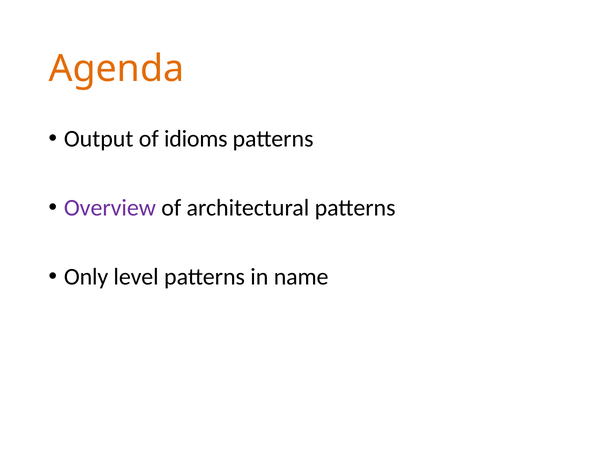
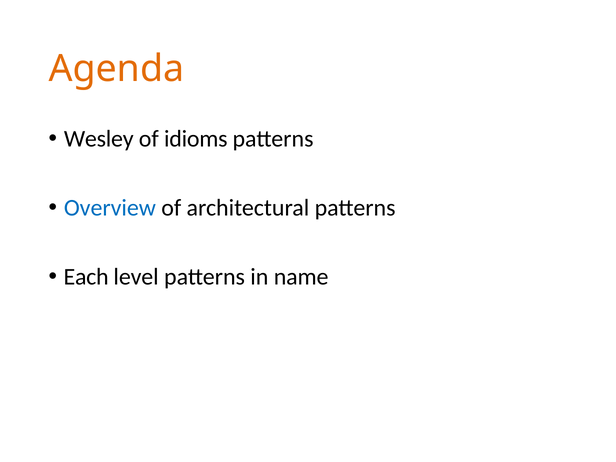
Output: Output -> Wesley (99, 139)
Overview colour: purple -> blue (110, 208)
Only: Only -> Each (86, 277)
